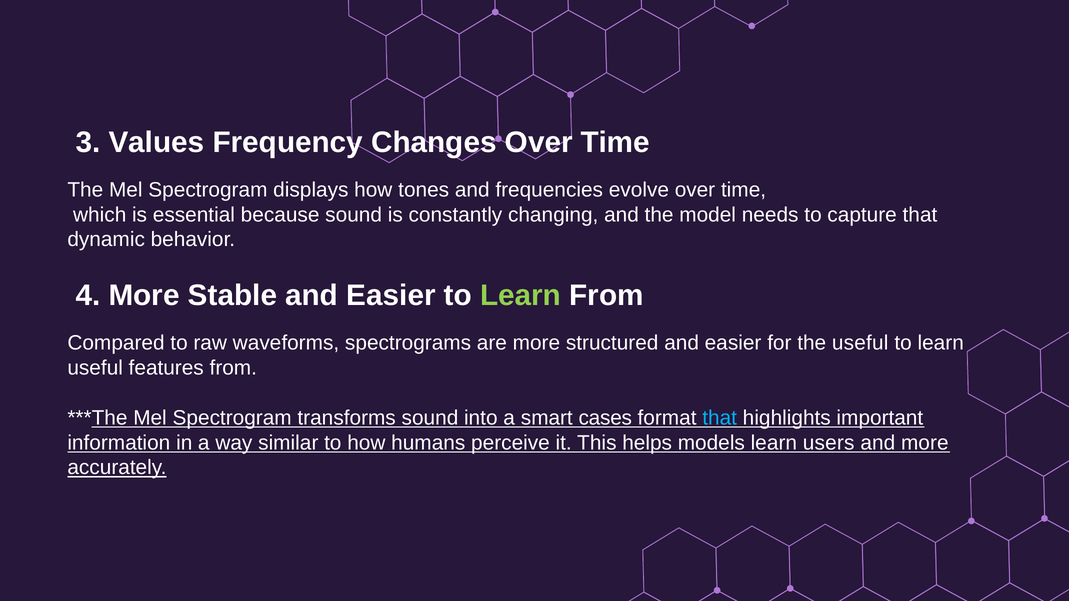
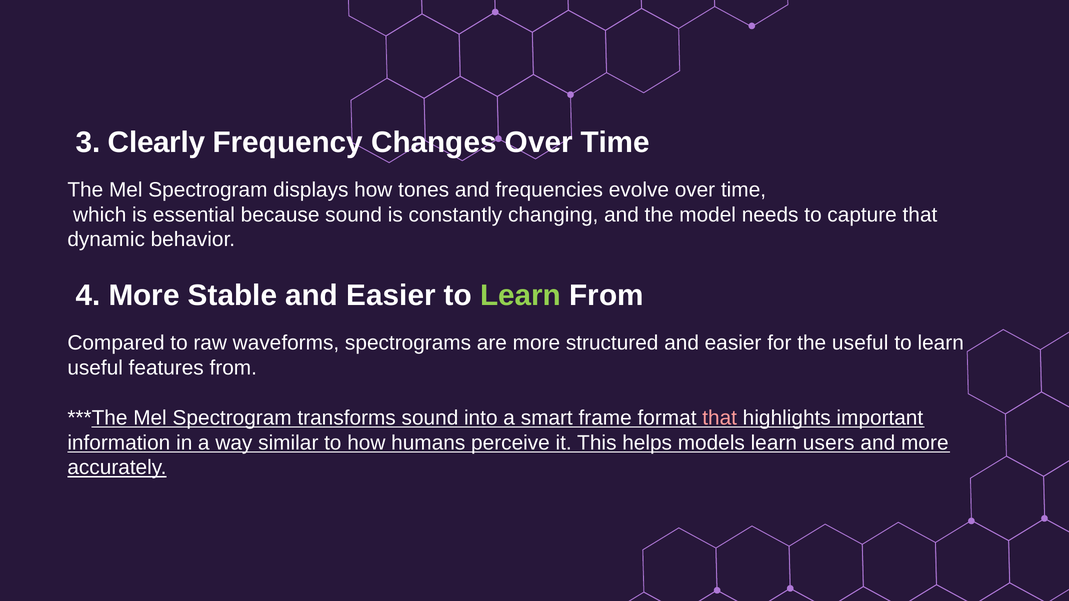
Values: Values -> Clearly (157, 142)
cases: cases -> frame (605, 418)
that colour: light blue -> pink (720, 418)
